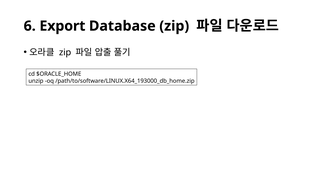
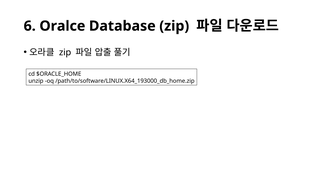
Export: Export -> Oralce (62, 26)
